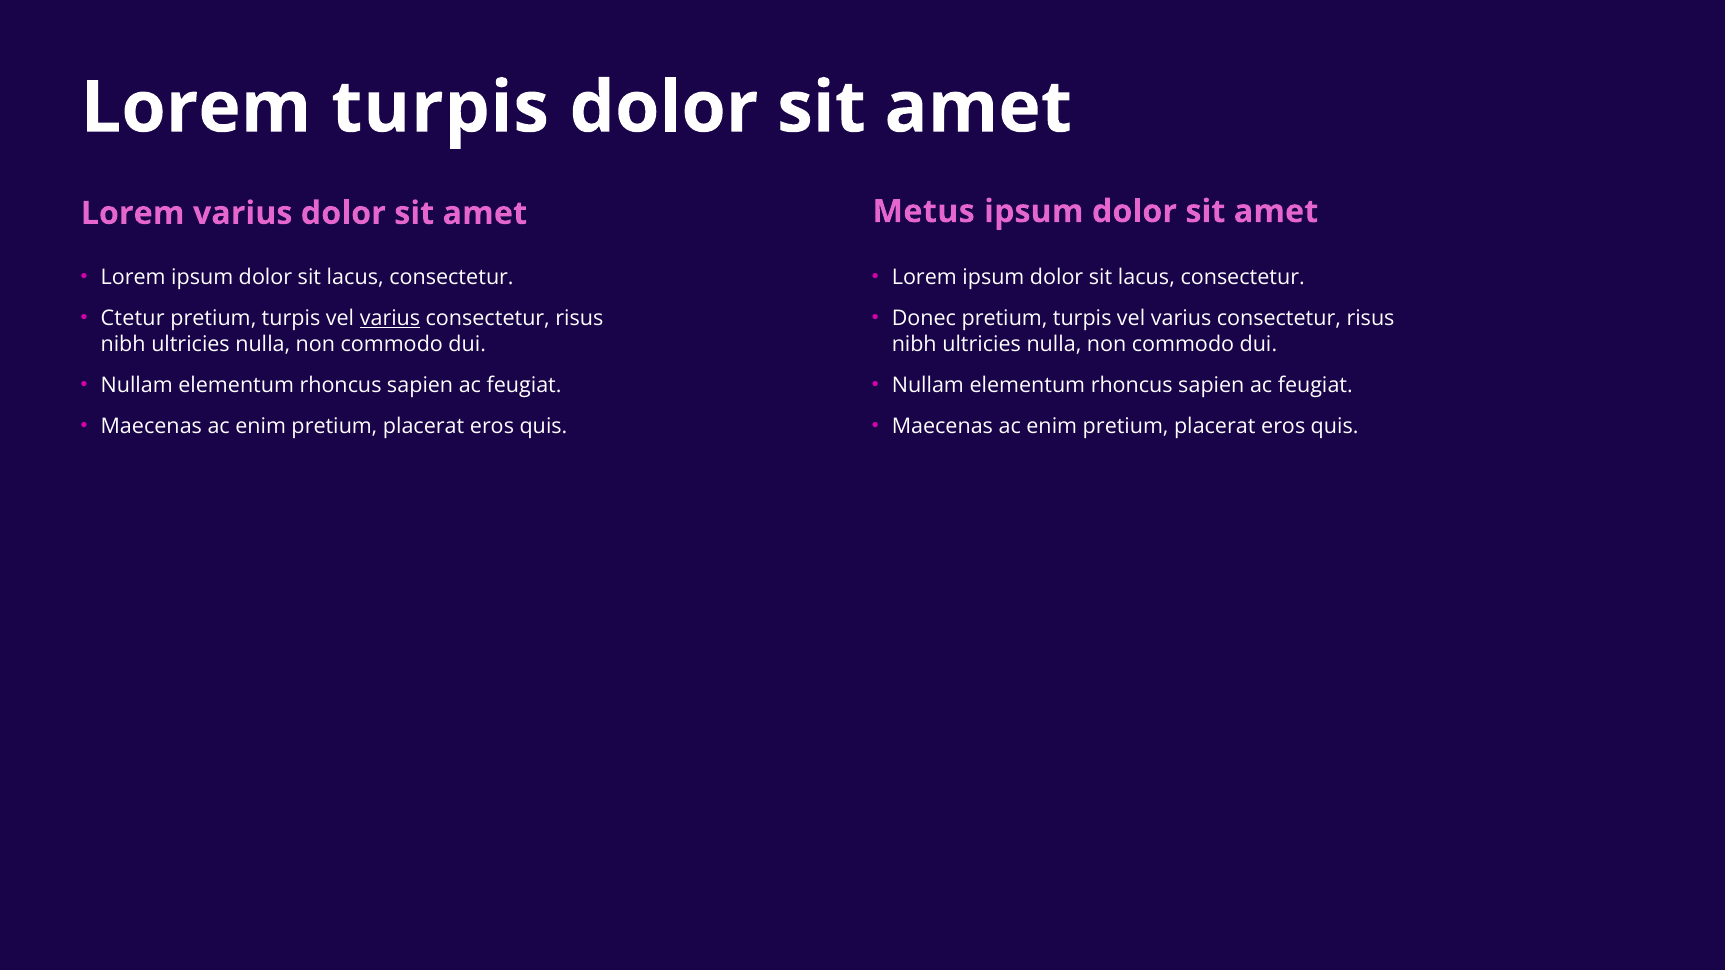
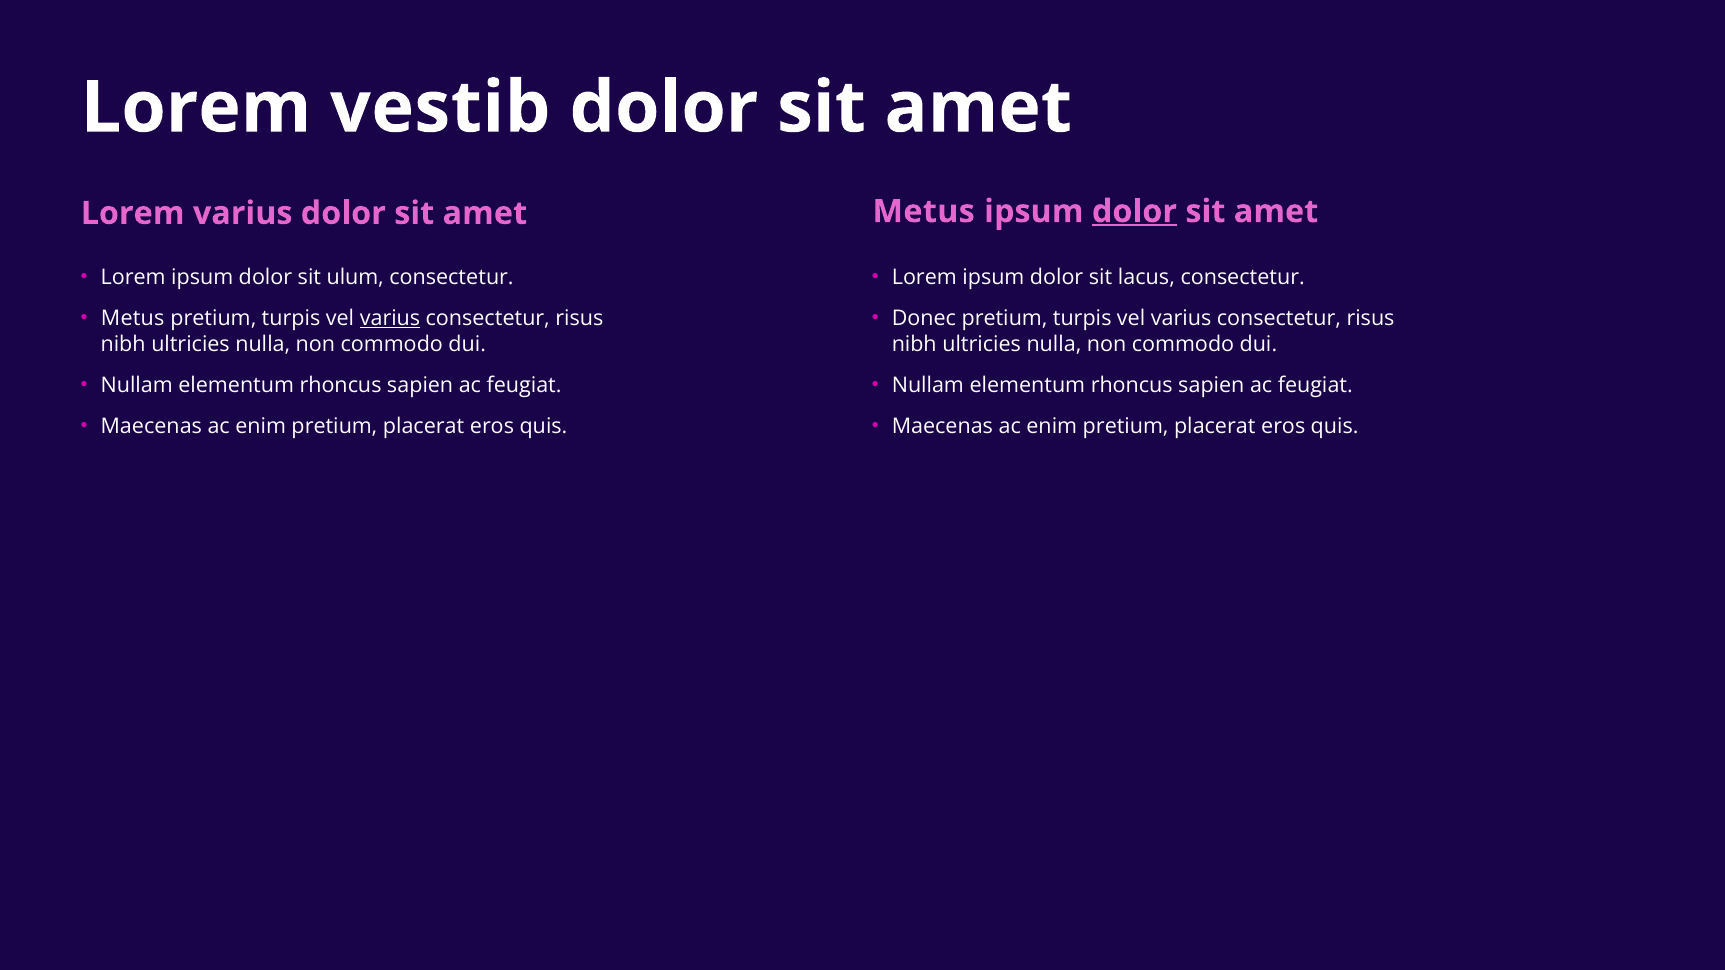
Lorem turpis: turpis -> vestib (440, 108)
dolor underline: none -> present (1134, 212)
lacus: lacus -> ulum (355, 277)
Ctetur: Ctetur -> Metus (133, 318)
